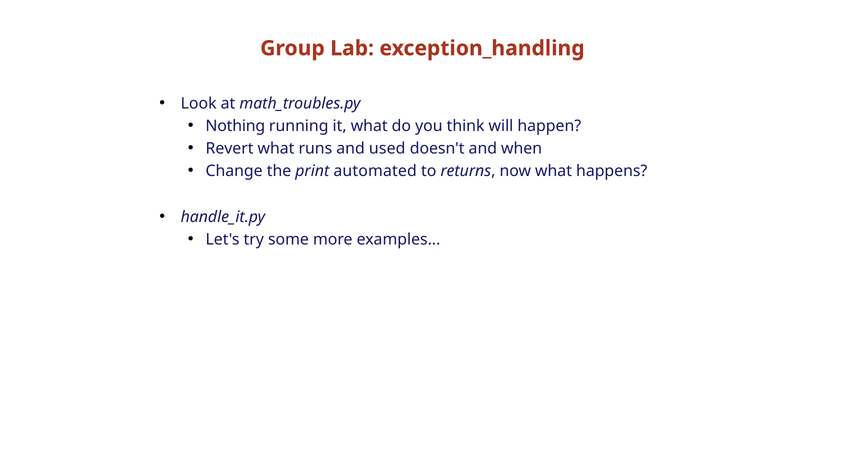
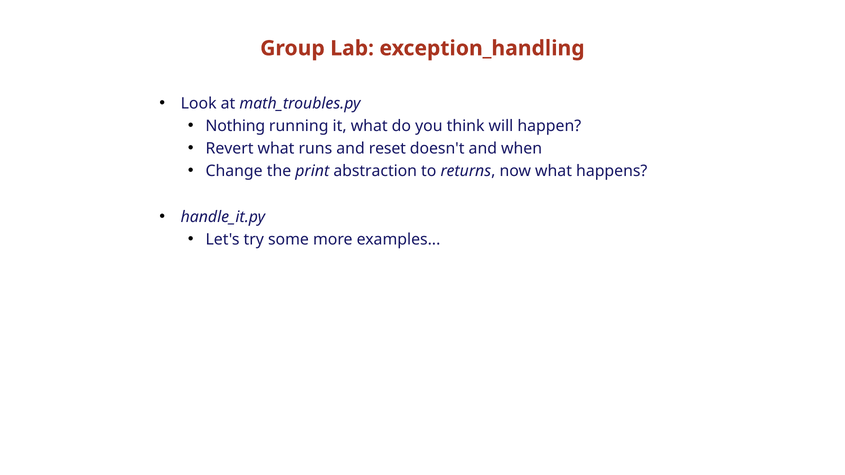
used: used -> reset (387, 149)
automated: automated -> abstraction (375, 171)
